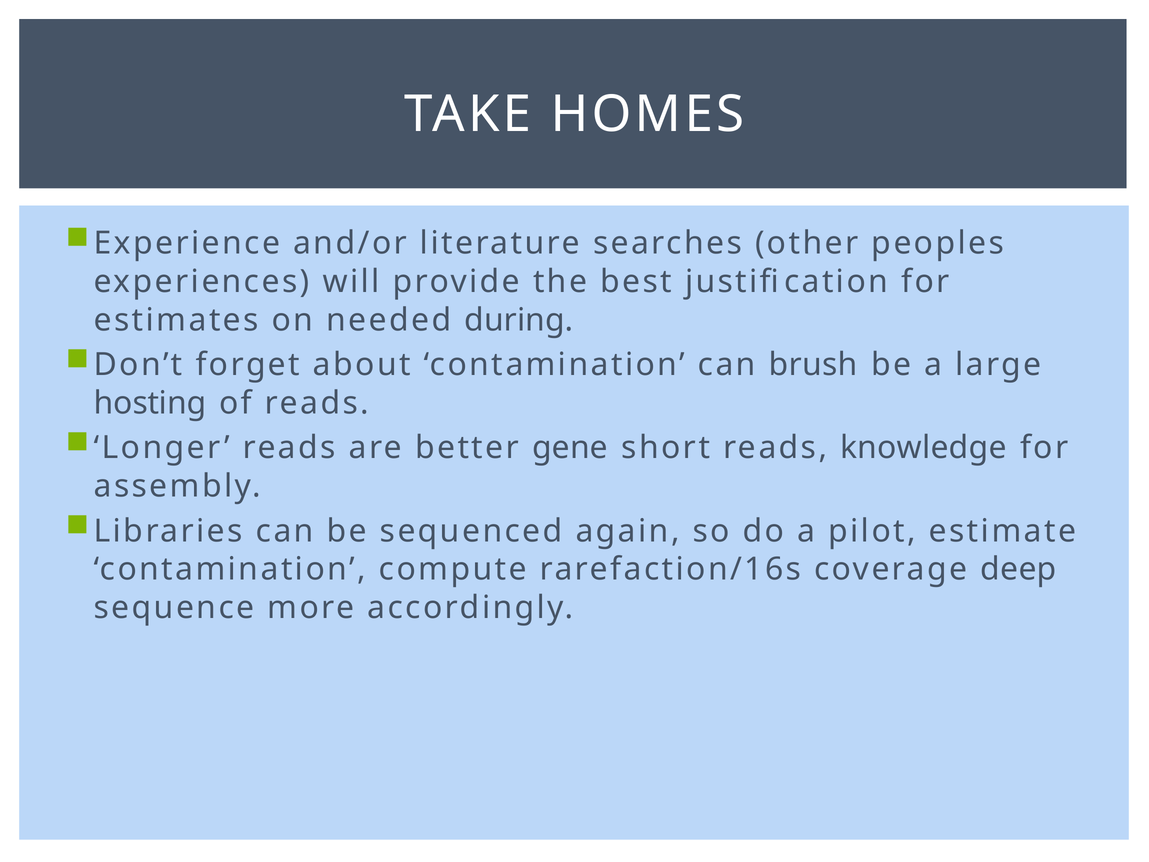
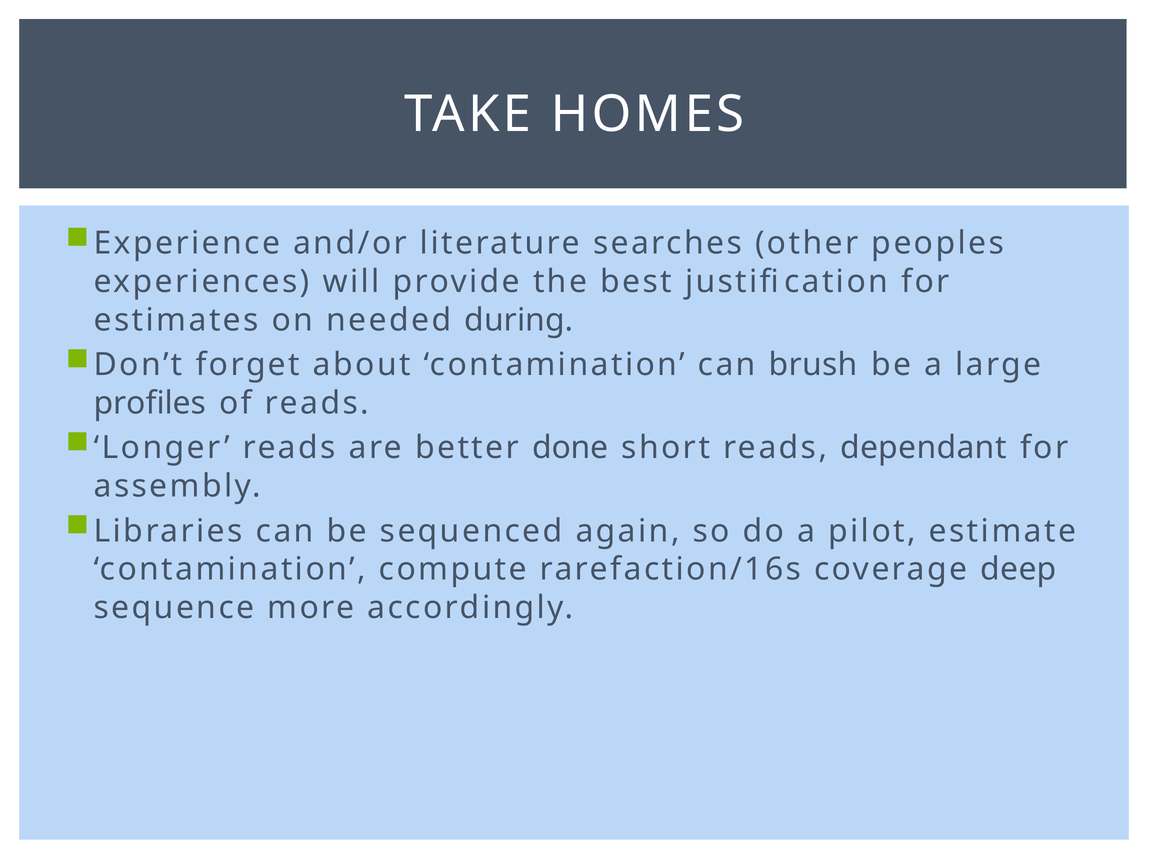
hosting: hosting -> profiles (150, 403)
gene: gene -> done (570, 448)
knowledge: knowledge -> dependant (923, 448)
